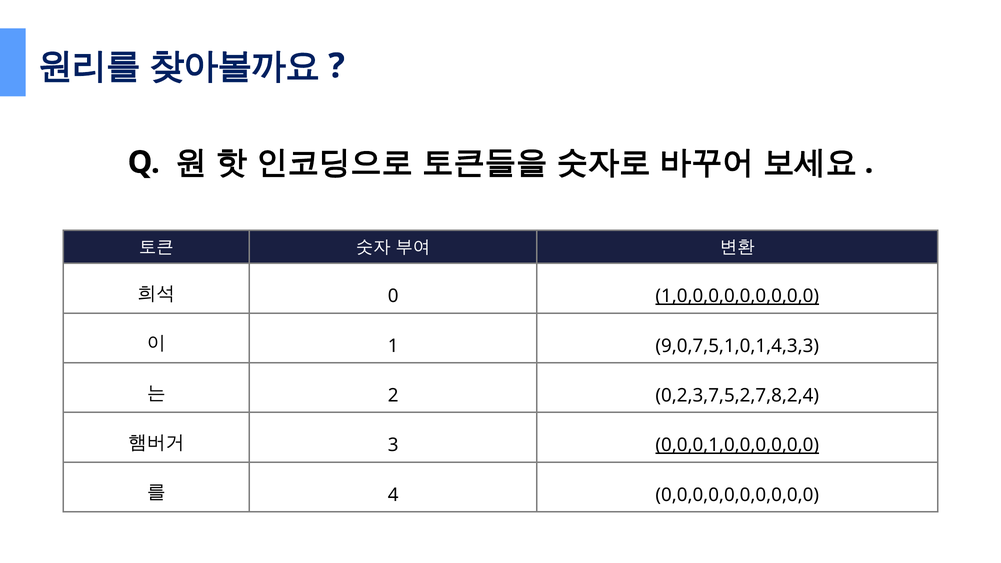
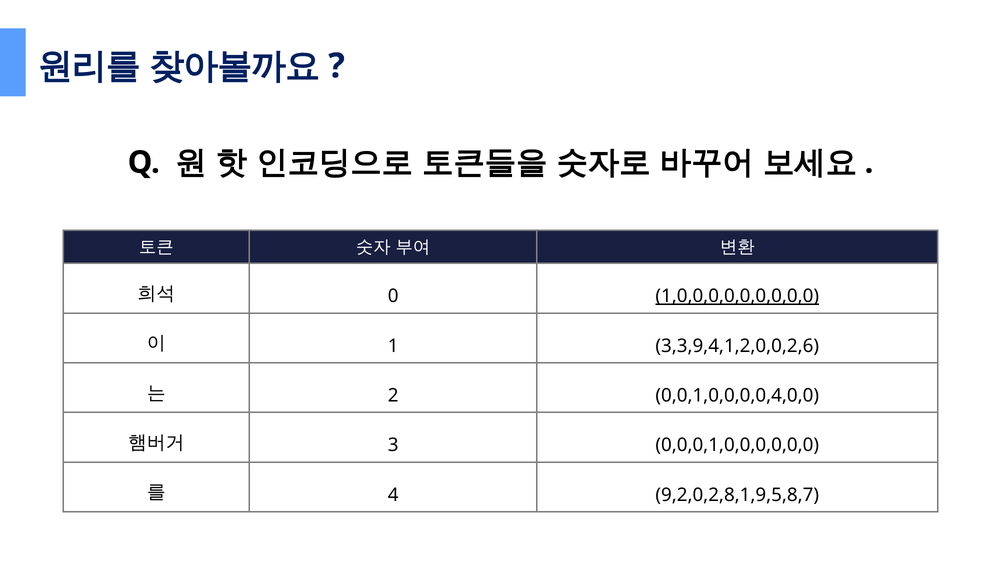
9,0,7,5,1,0,1,4,3,3: 9,0,7,5,1,0,1,4,3,3 -> 3,3,9,4,1,2,0,0,2,6 (737, 346)
0,2,3,7,5,2,7,8,2,4: 0,2,3,7,5,2,7,8,2,4 -> 0,0,1,0,0,0,0,4,0,0 (737, 396)
0,0,0,1,0,0,0,0,0,0 underline: present -> none (737, 445)
0,0,0,0,0,0,0,0,0,0: 0,0,0,0,0,0,0,0,0,0 -> 9,2,0,2,8,1,9,5,8,7 (737, 495)
